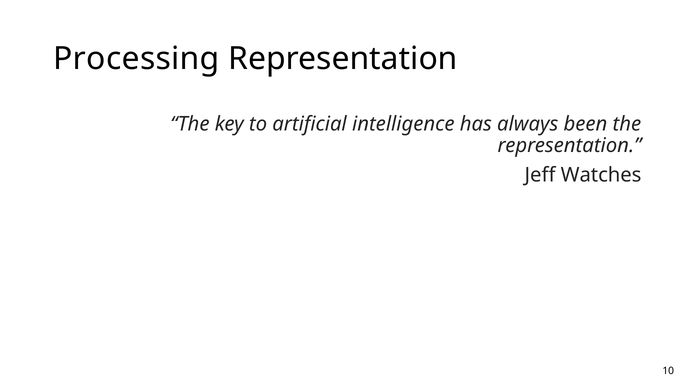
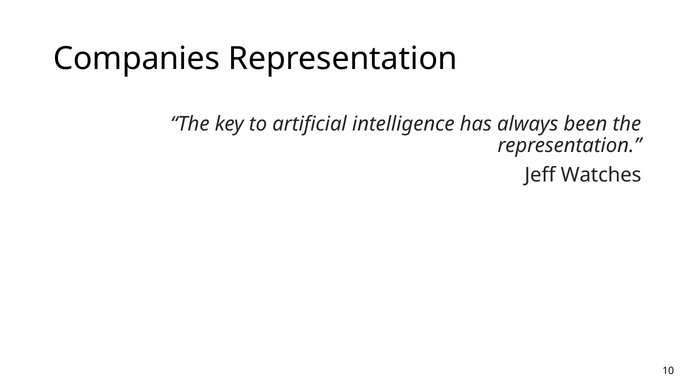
Processing: Processing -> Companies (137, 59)
